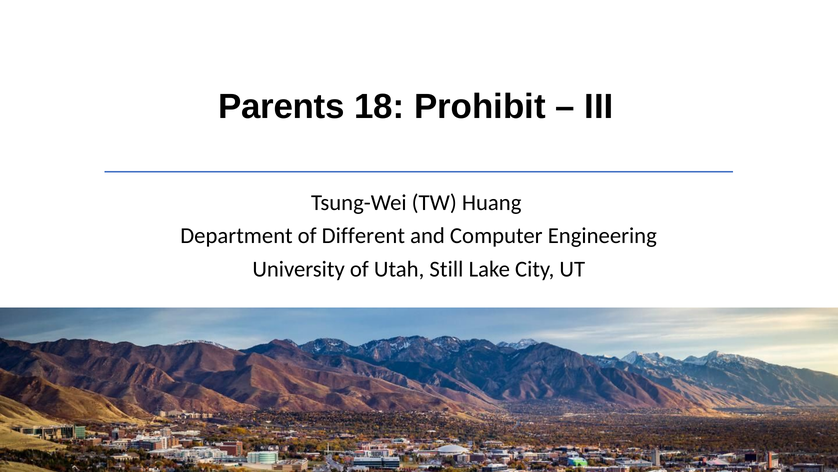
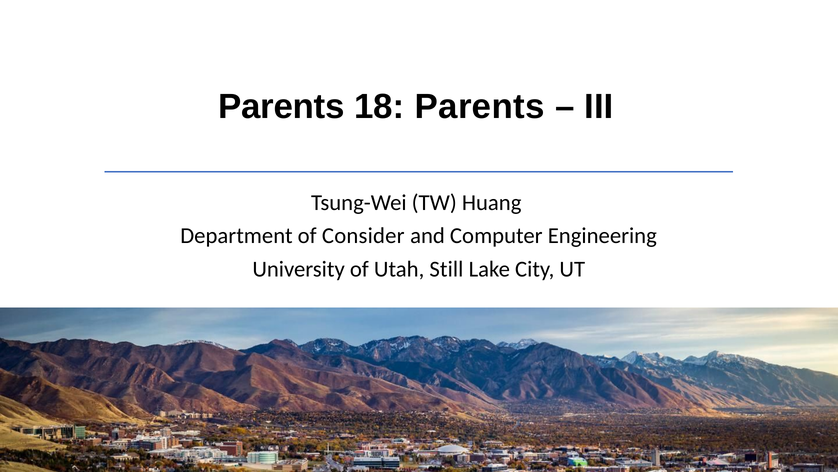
18 Prohibit: Prohibit -> Parents (480, 106)
Different: Different -> Consider (363, 236)
